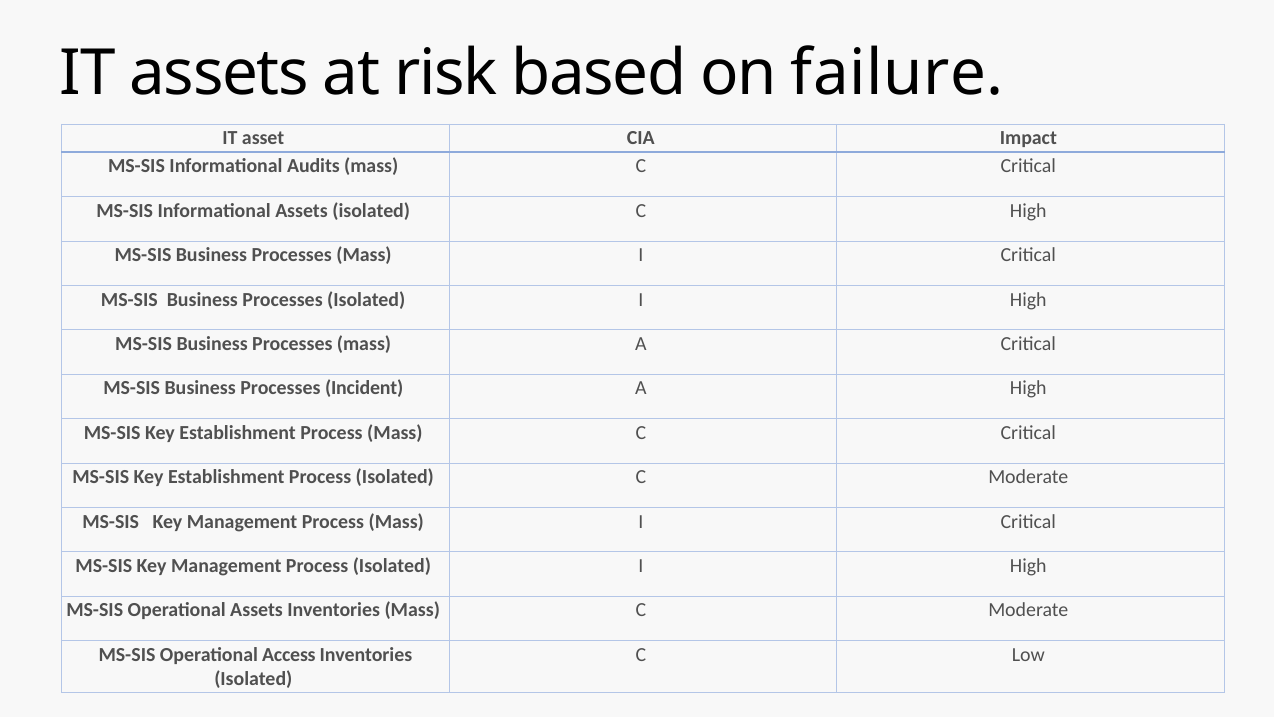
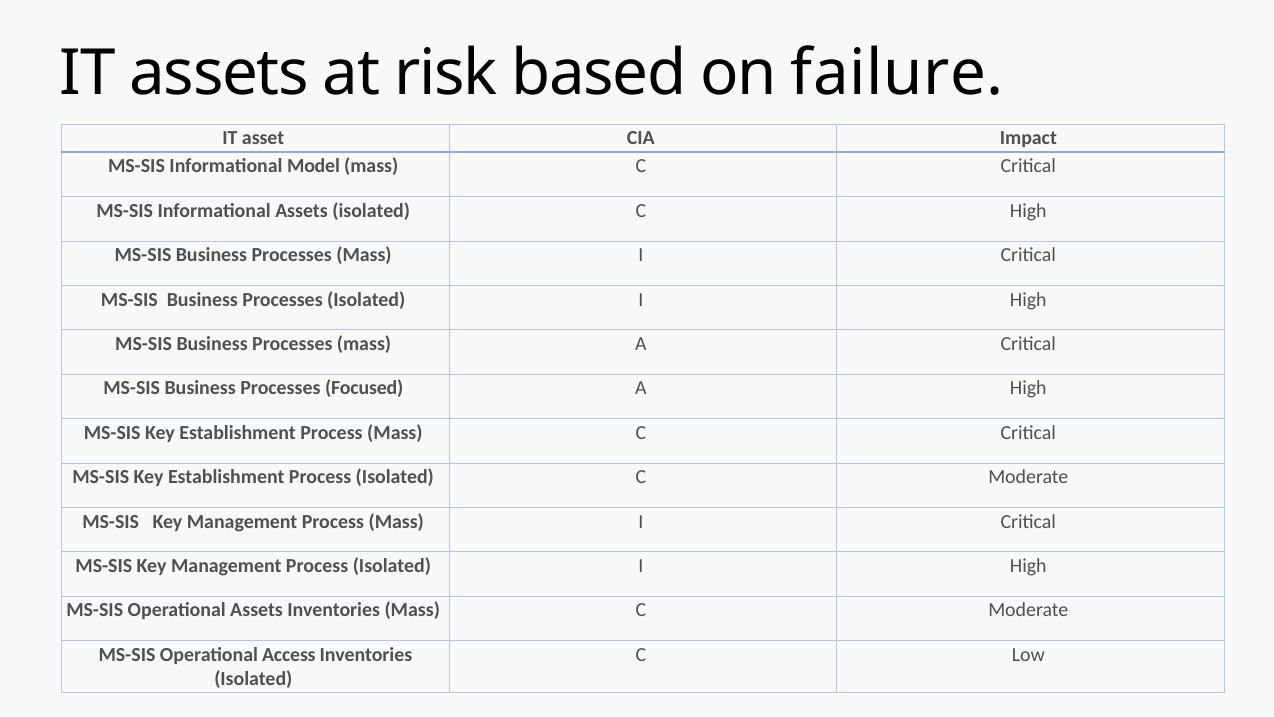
Audits: Audits -> Model (313, 166)
Incident: Incident -> Focused (364, 388)
